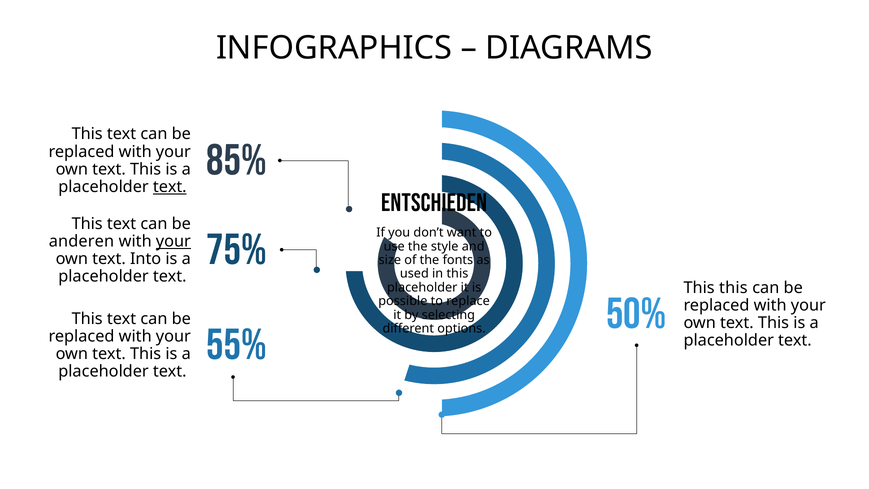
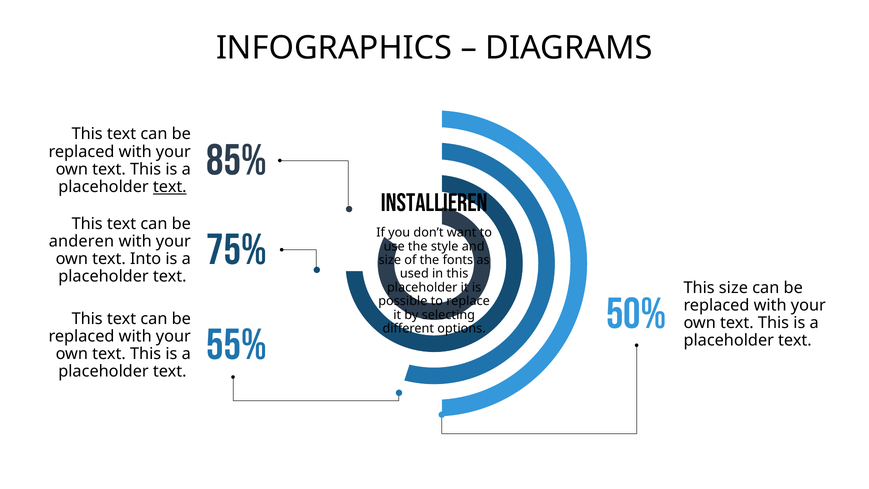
entschieden: entschieden -> installieren (434, 203)
your underline: present -> none (173, 241)
This this: this -> size (733, 288)
